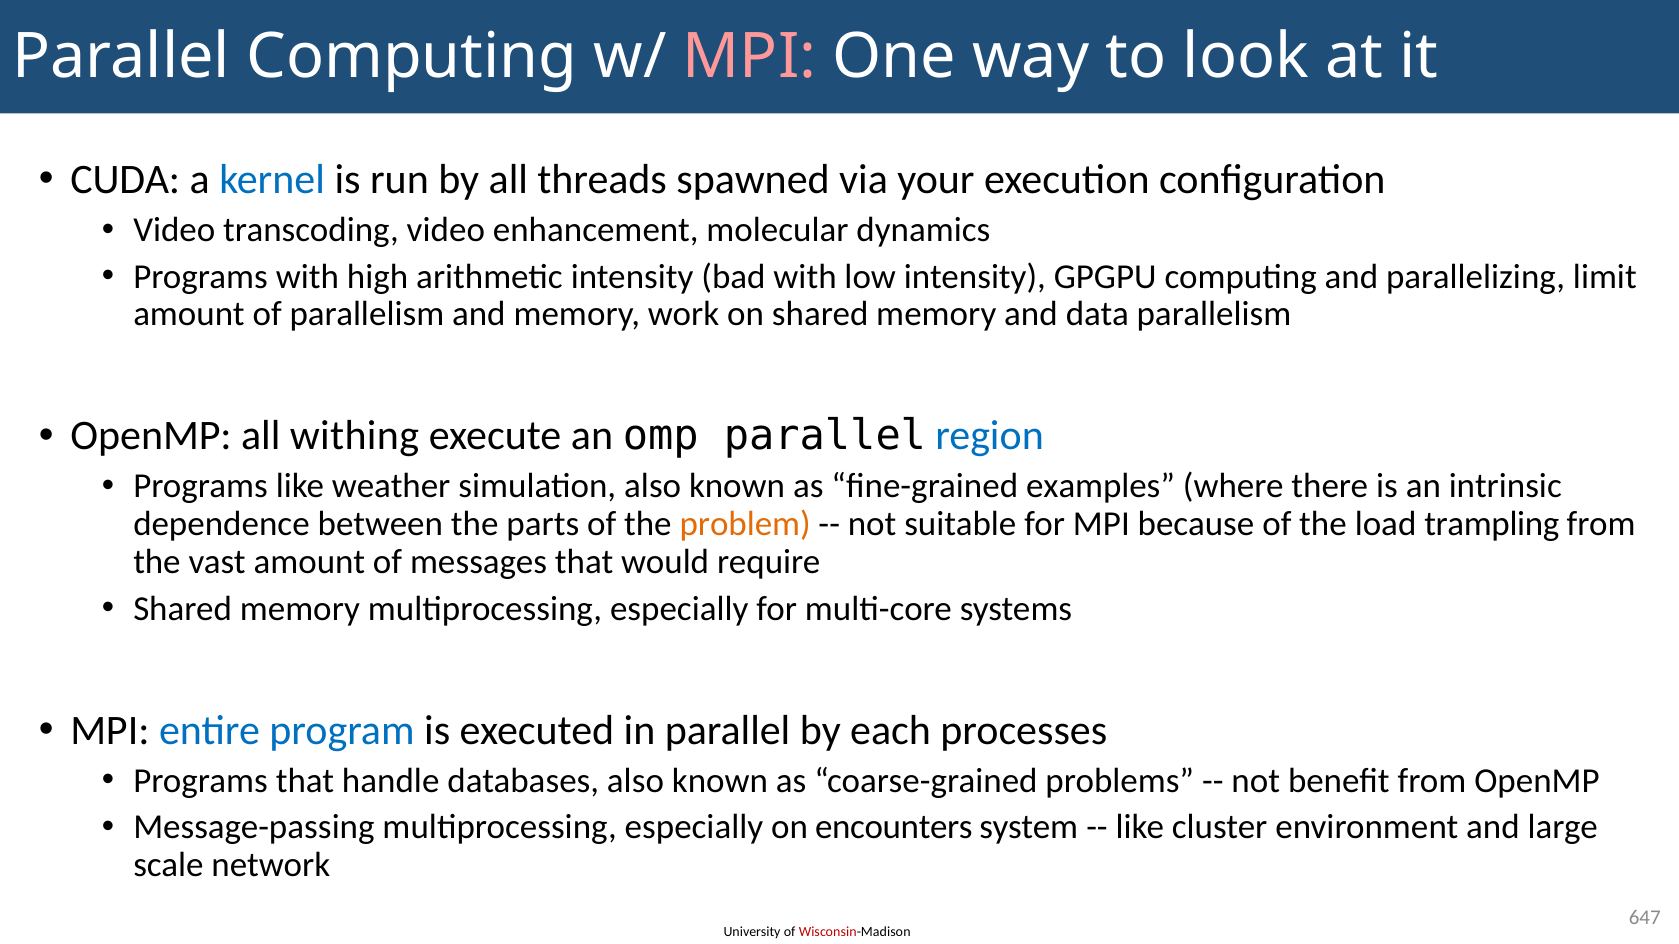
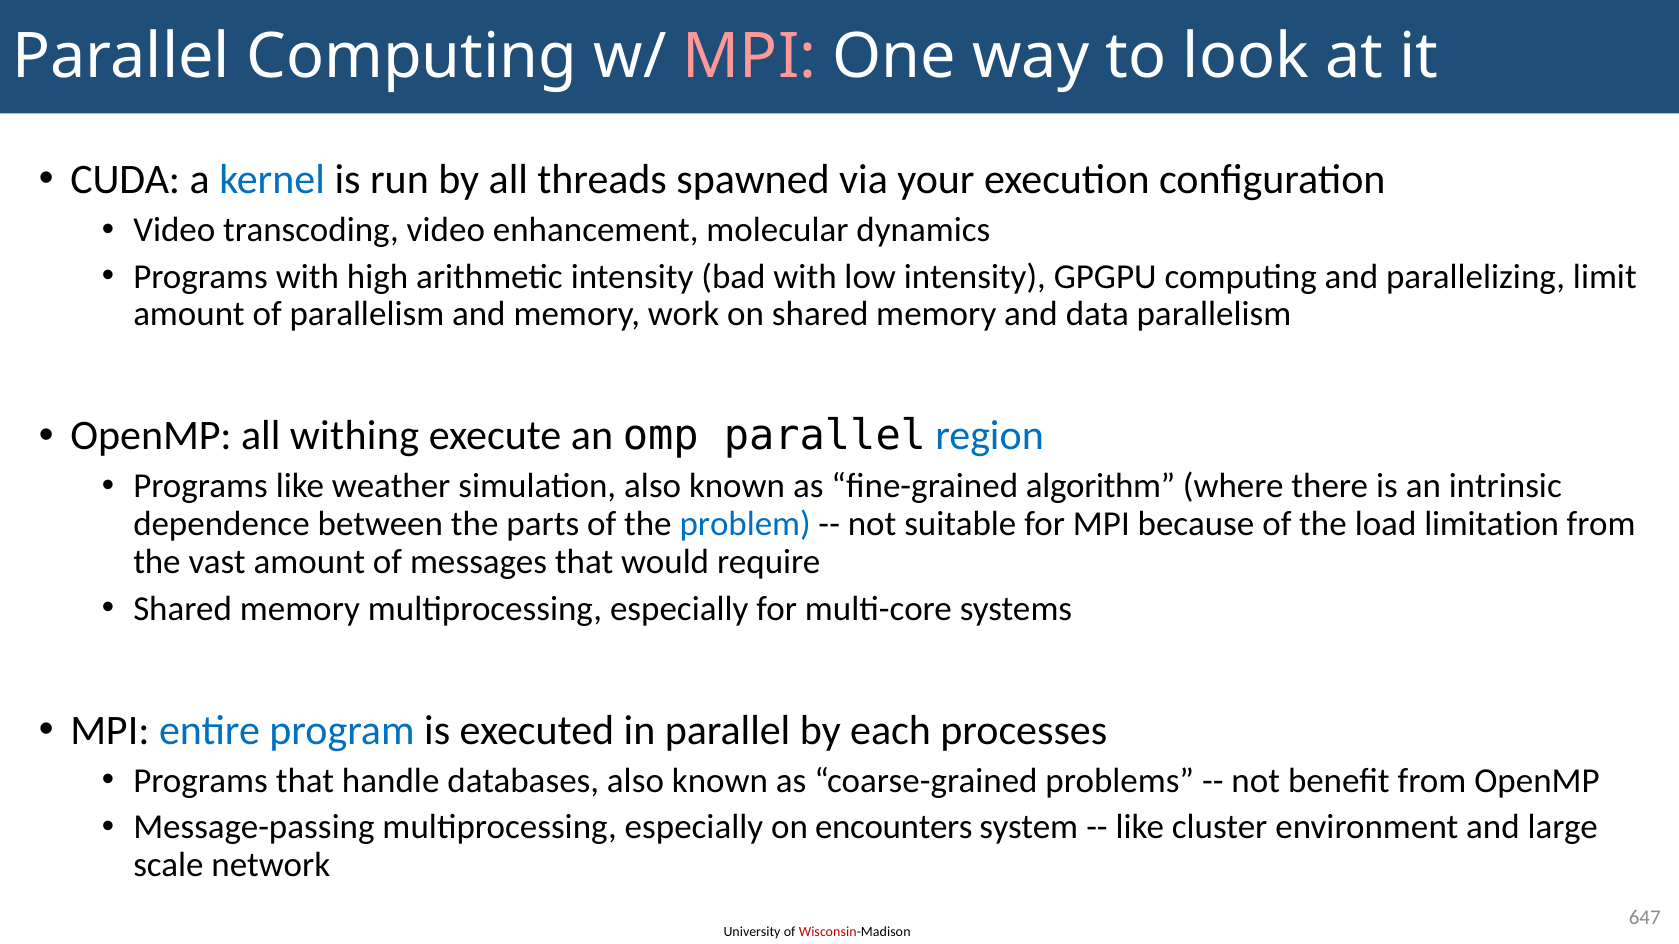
examples: examples -> algorithm (1101, 487)
problem colour: orange -> blue (745, 524)
trampling: trampling -> limitation (1492, 524)
